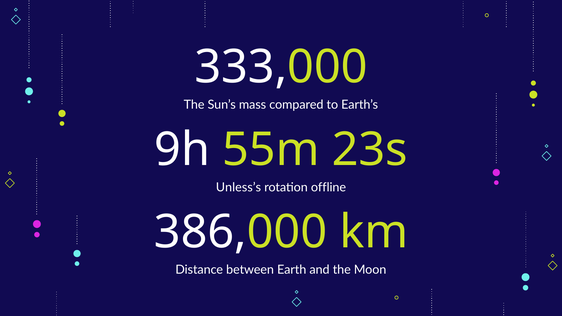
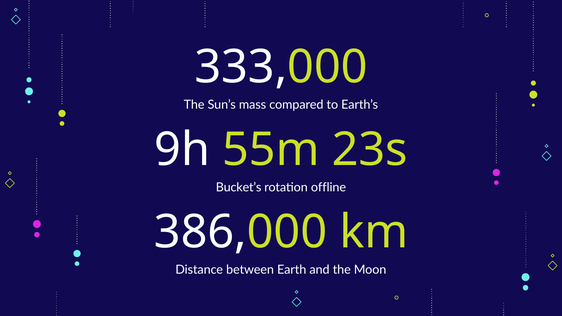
Unless’s: Unless’s -> Bucket’s (239, 187)
